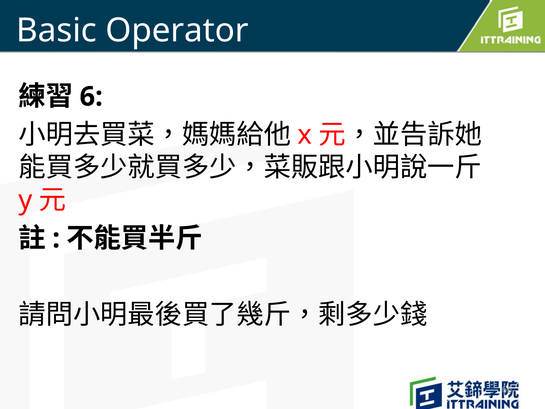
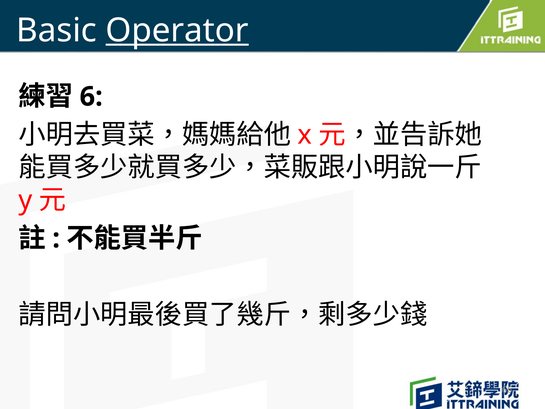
Operator underline: none -> present (177, 30)
